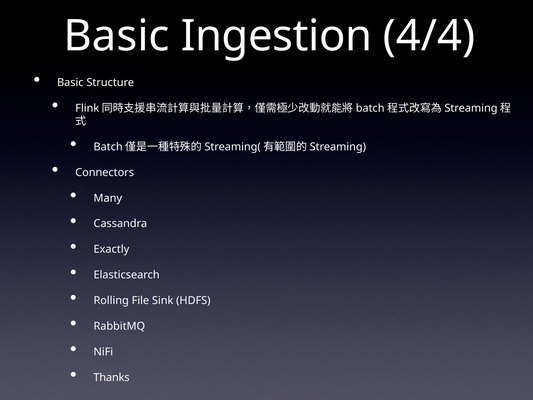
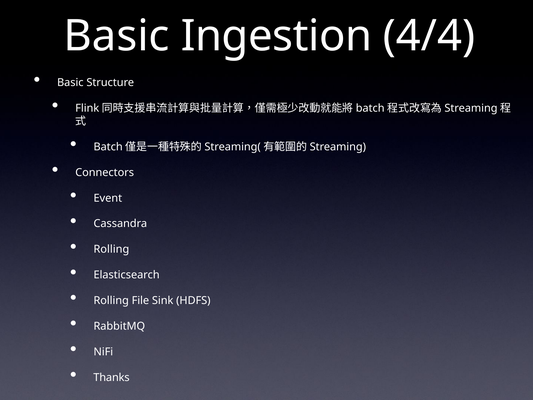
Many: Many -> Event (108, 198)
Exactly: Exactly -> Rolling (111, 249)
